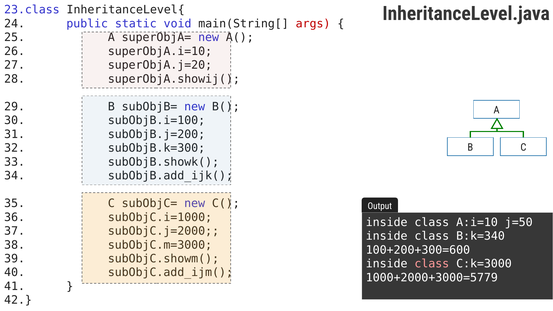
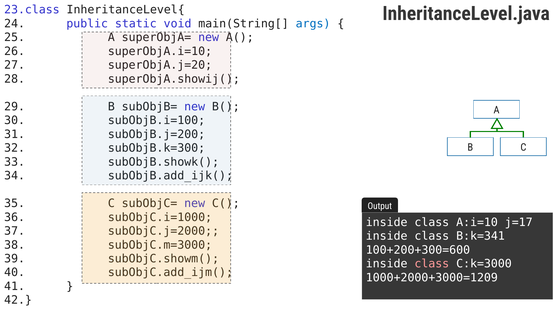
args colour: red -> blue (313, 24)
j=50: j=50 -> j=17 (519, 222)
B:k=340: B:k=340 -> B:k=341 (481, 236)
1000+2000+3000=5779: 1000+2000+3000=5779 -> 1000+2000+3000=1209 (432, 278)
